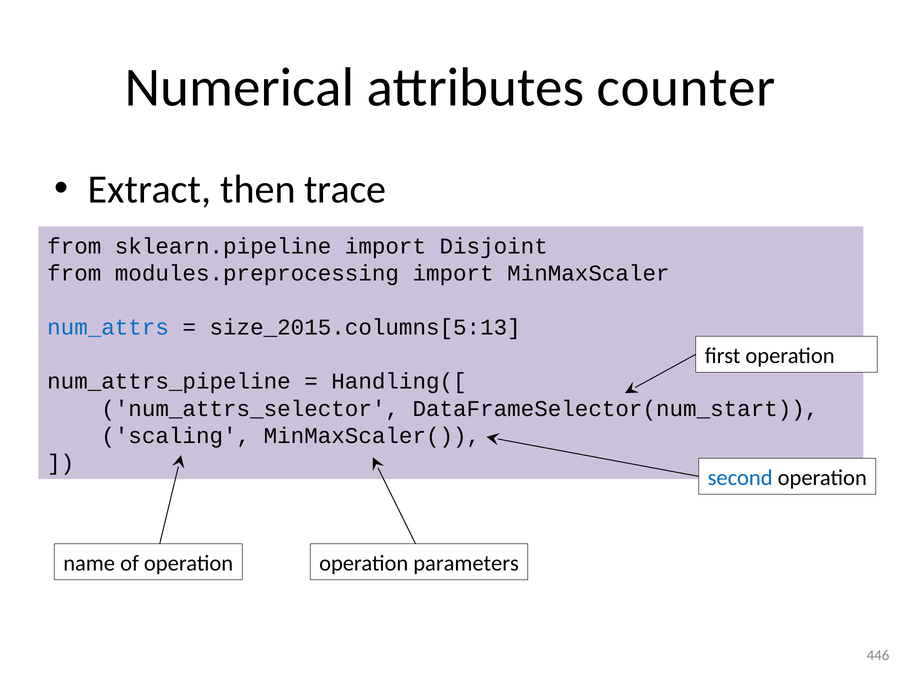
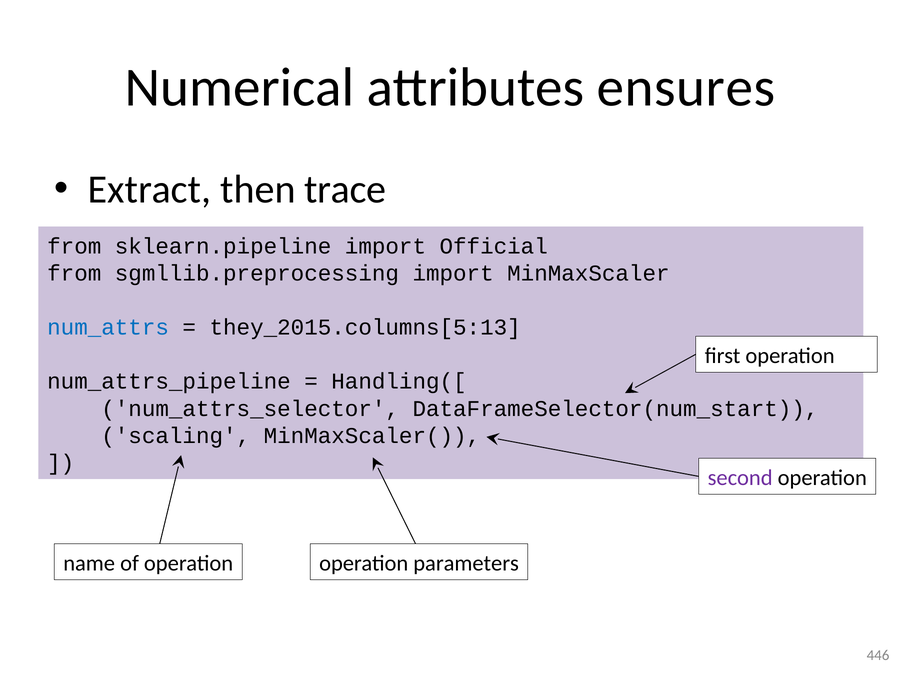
counter: counter -> ensures (686, 87)
Disjoint: Disjoint -> Official (494, 246)
modules.preprocessing: modules.preprocessing -> sgmllib.preprocessing (257, 273)
size_2015.columns[5:13: size_2015.columns[5:13 -> they_2015.columns[5:13 (365, 327)
second colour: blue -> purple (740, 478)
